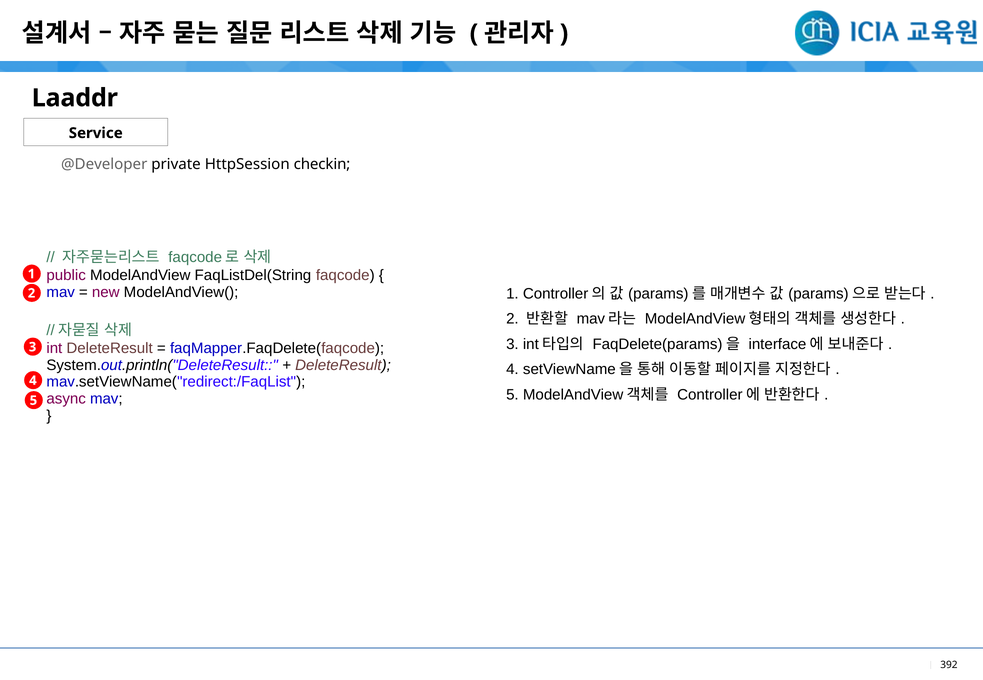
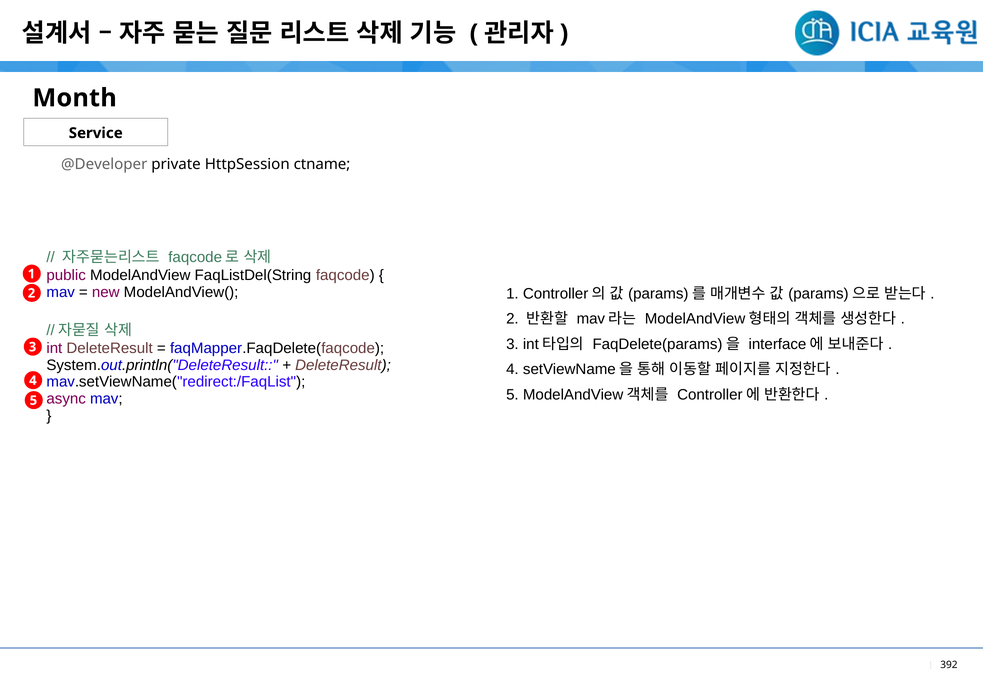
Laaddr: Laaddr -> Month (75, 98)
checkin: checkin -> ctname (322, 164)
